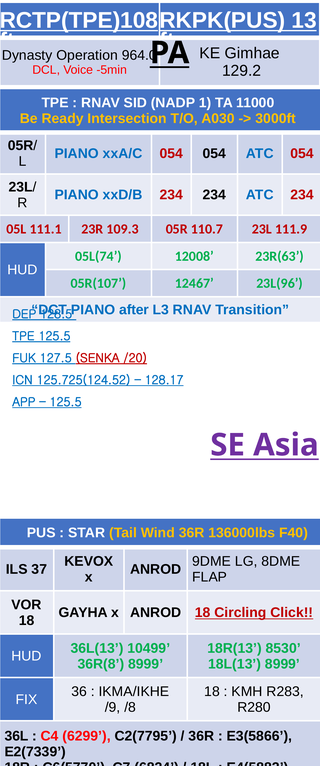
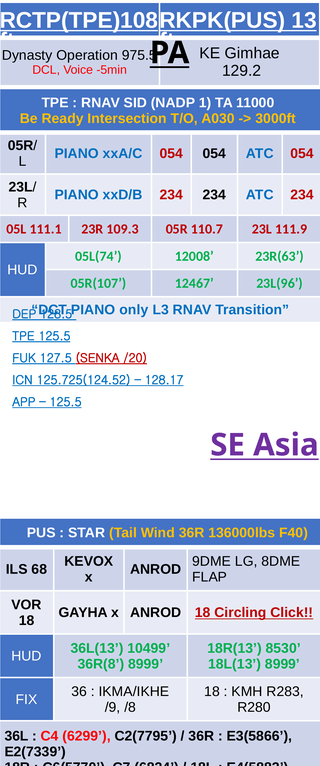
964.0: 964.0 -> 975.5 (139, 55)
PIANO after: after -> only (134, 310)
37: 37 -> 68 (39, 569)
